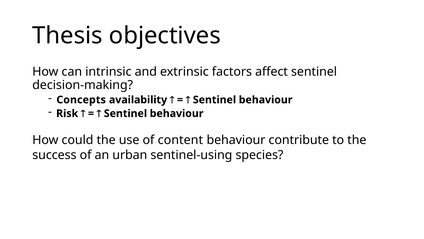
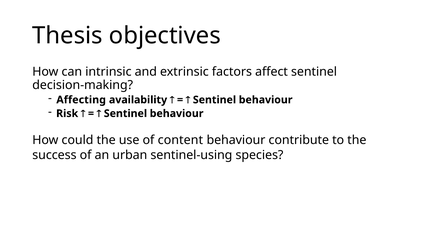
Concepts: Concepts -> Affecting (81, 100)
